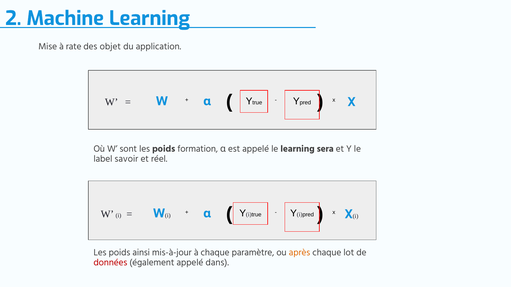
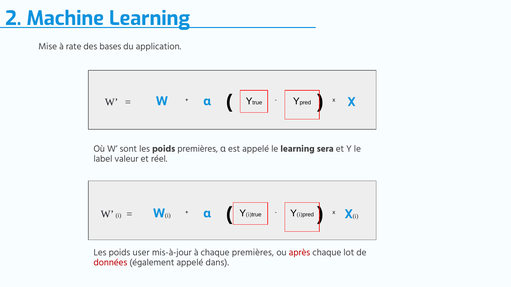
objet: objet -> bases (110, 47)
poids formation: formation -> premières (198, 149)
savoir: savoir -> valeur (126, 159)
ainsi: ainsi -> user (141, 253)
chaque paramètre: paramètre -> premières (253, 253)
après colour: orange -> red (299, 253)
